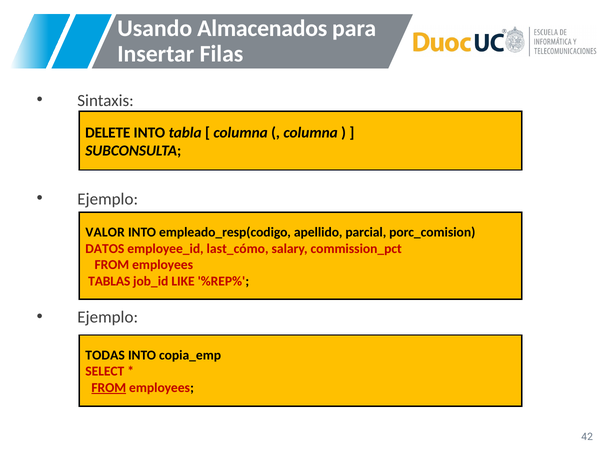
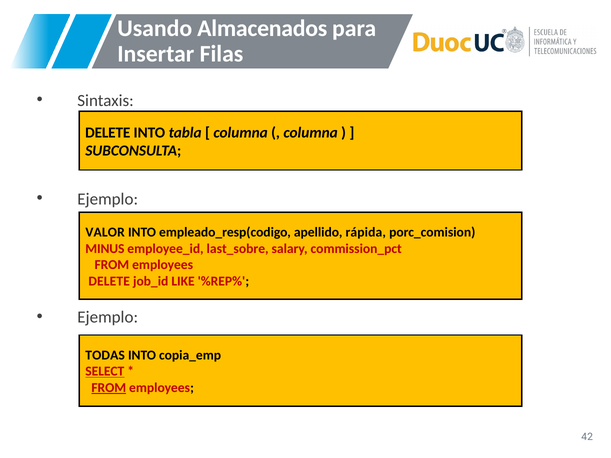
parcial: parcial -> rápida (366, 232)
DATOS: DATOS -> MINUS (105, 249)
last_cómo: last_cómo -> last_sobre (238, 249)
TABLAS: TABLAS -> DELETE (109, 281)
SELECT underline: none -> present (105, 372)
